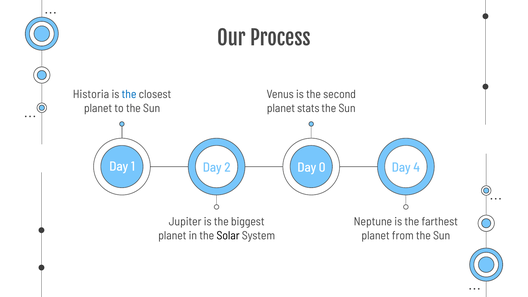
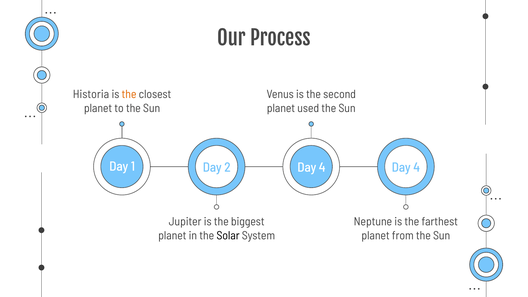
the colour: blue -> orange (129, 94)
stats: stats -> used (308, 108)
2 Day 0: 0 -> 4 (322, 168)
